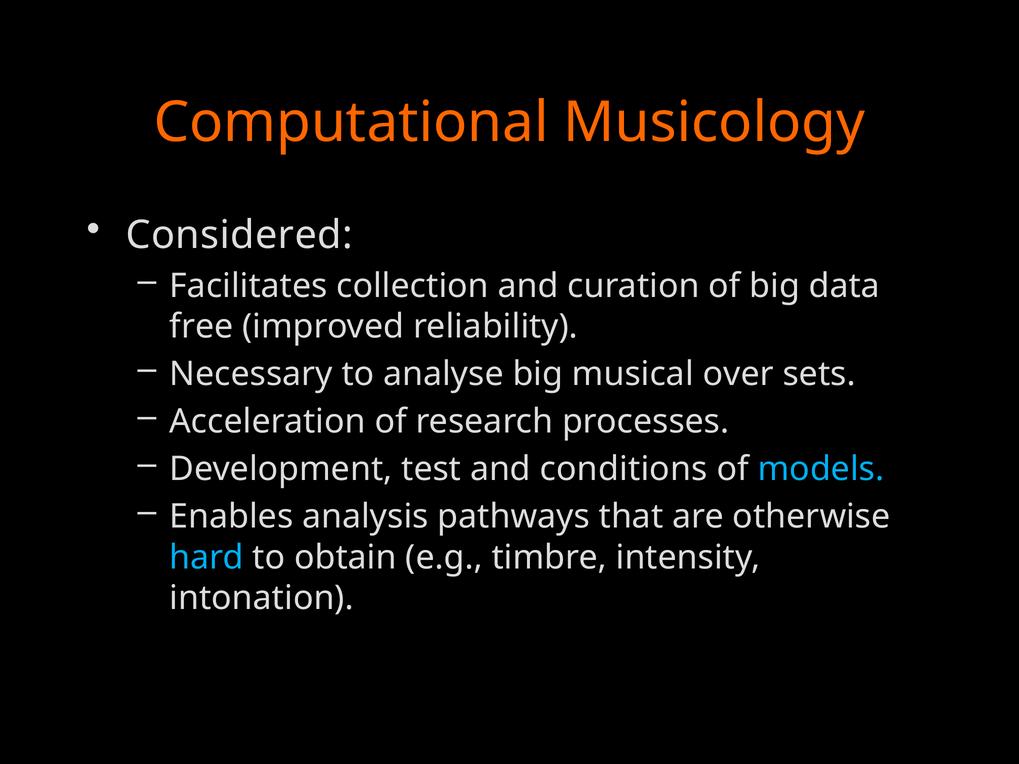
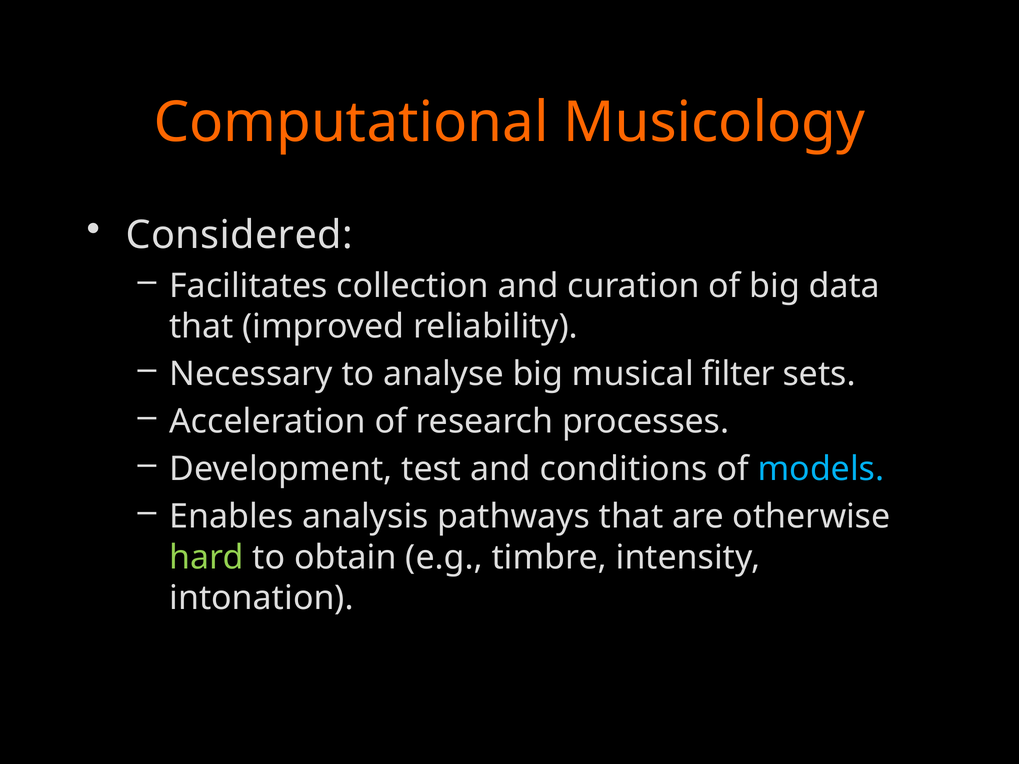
free: free -> that (201, 327)
over: over -> filter (738, 374)
hard colour: light blue -> light green (207, 558)
